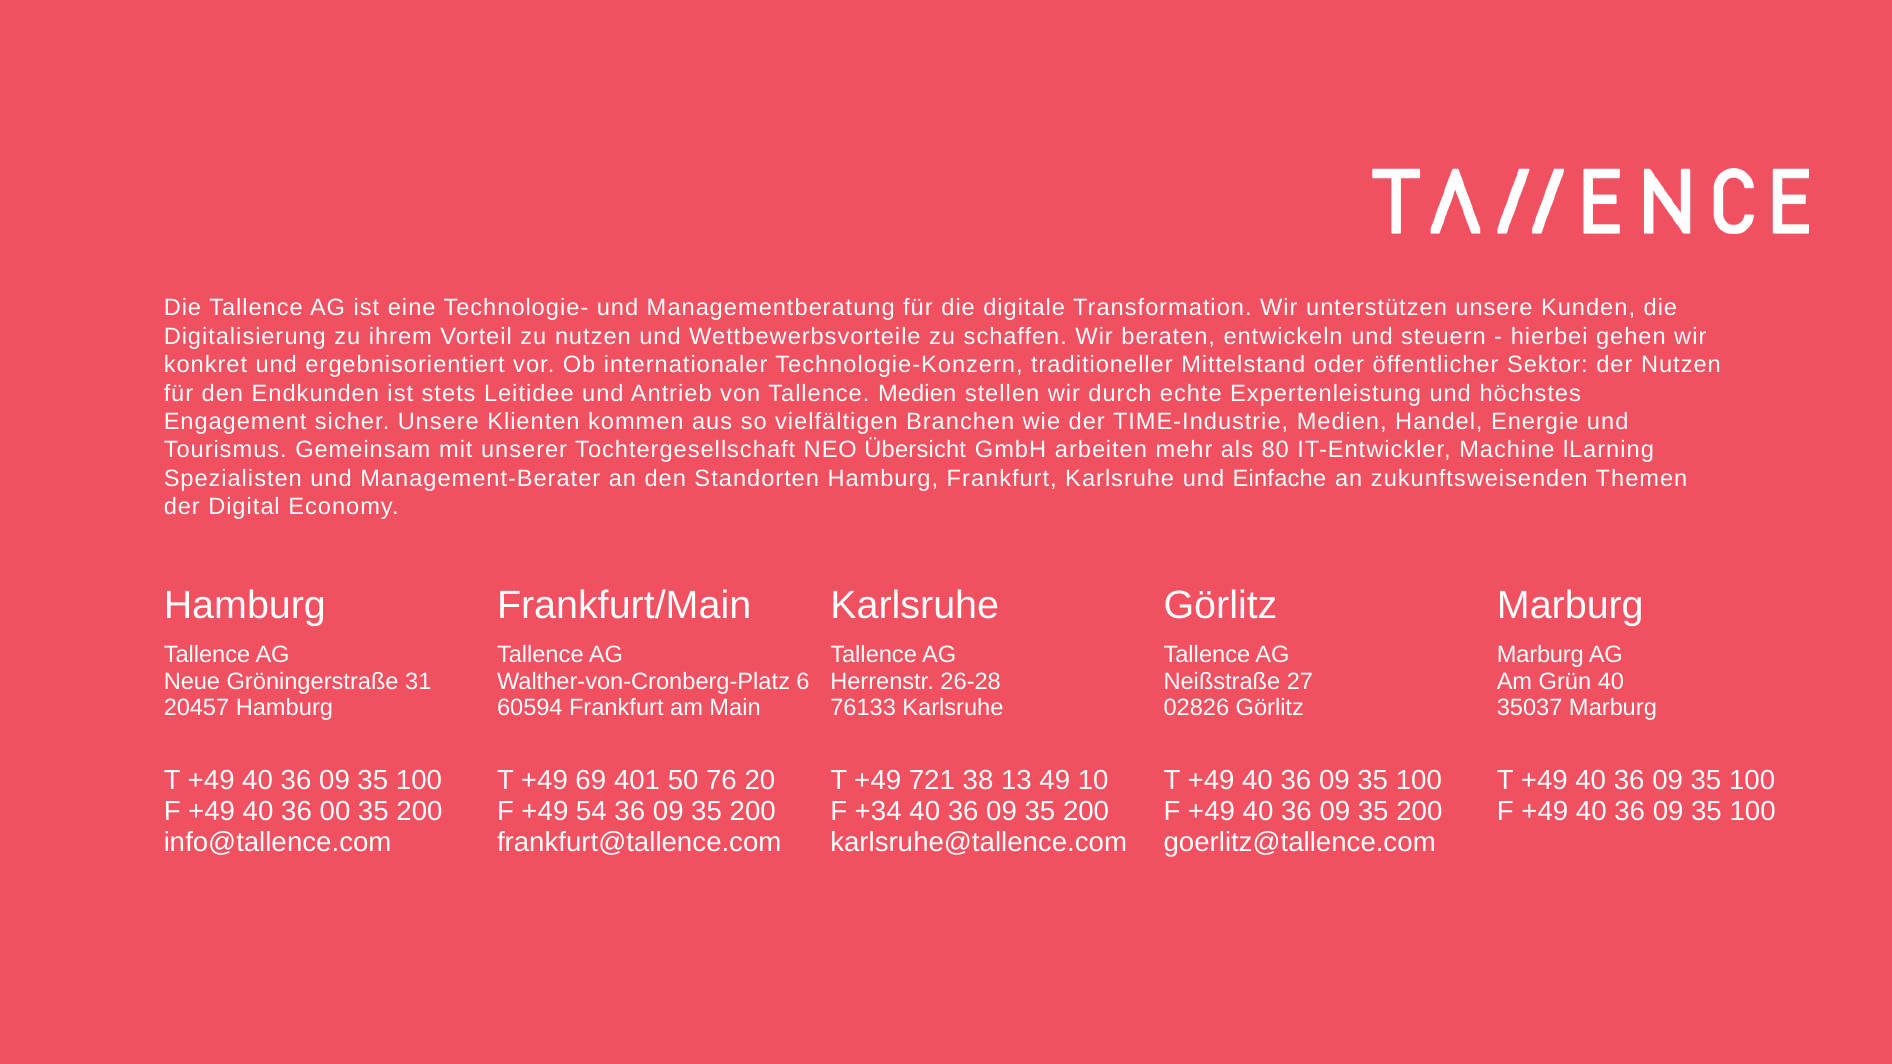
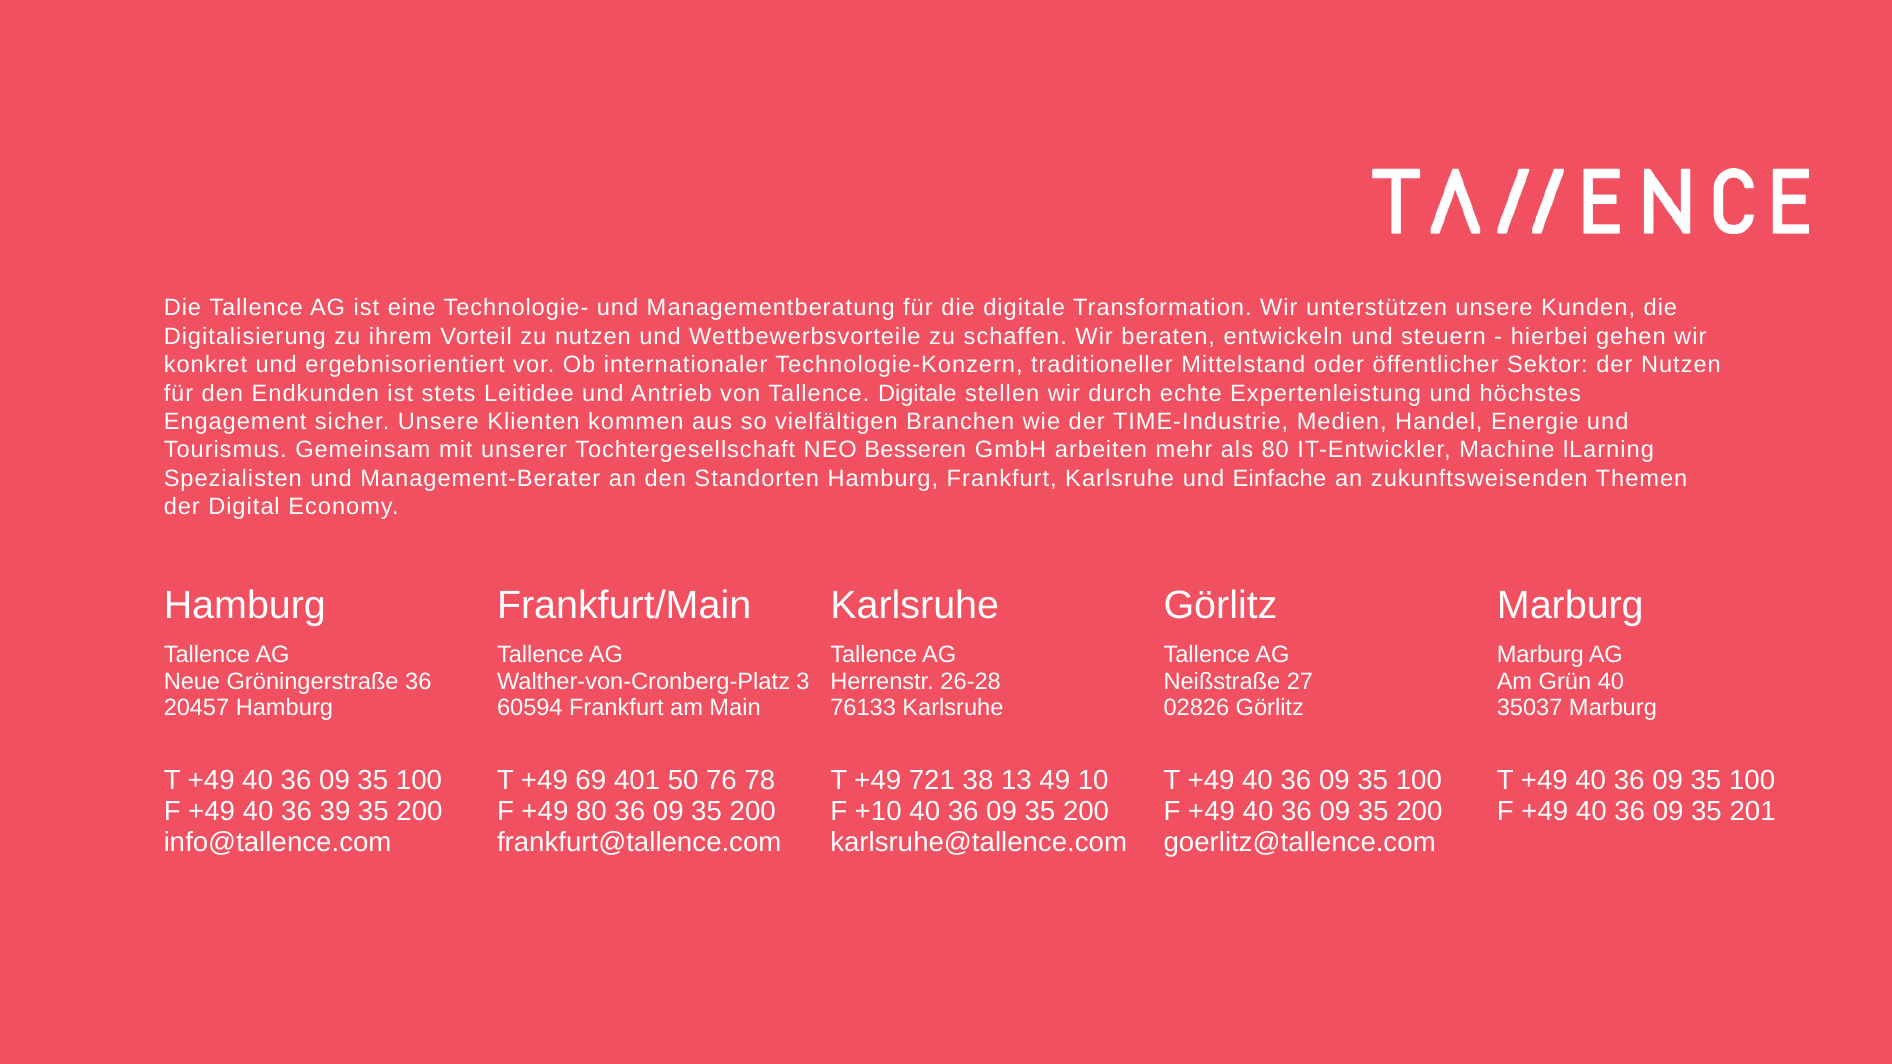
Tallence Medien: Medien -> Digitale (917, 393)
Übersicht: Übersicht -> Besseren (915, 450)
Gröningerstraße 31: 31 -> 36 (418, 682)
6: 6 -> 3 (803, 682)
20: 20 -> 78 (760, 781)
00: 00 -> 39 (335, 812)
+49 54: 54 -> 80 (591, 812)
+34: +34 -> +10 (878, 812)
100: 100 -> 201 (1753, 812)
